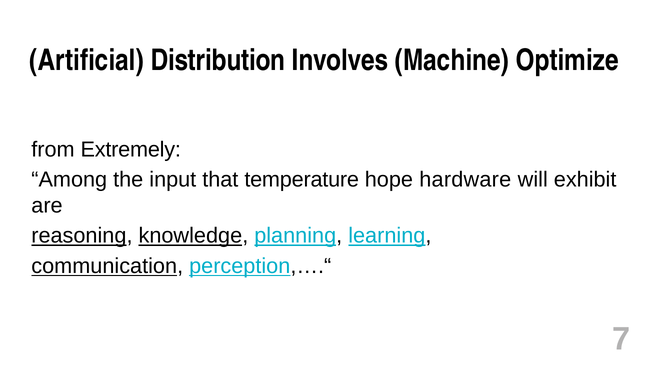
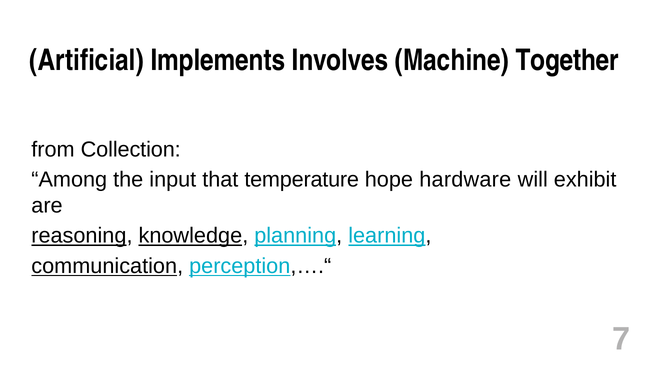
Distribution: Distribution -> Implements (218, 60)
Optimize: Optimize -> Together (567, 60)
Extremely: Extremely -> Collection (131, 149)
